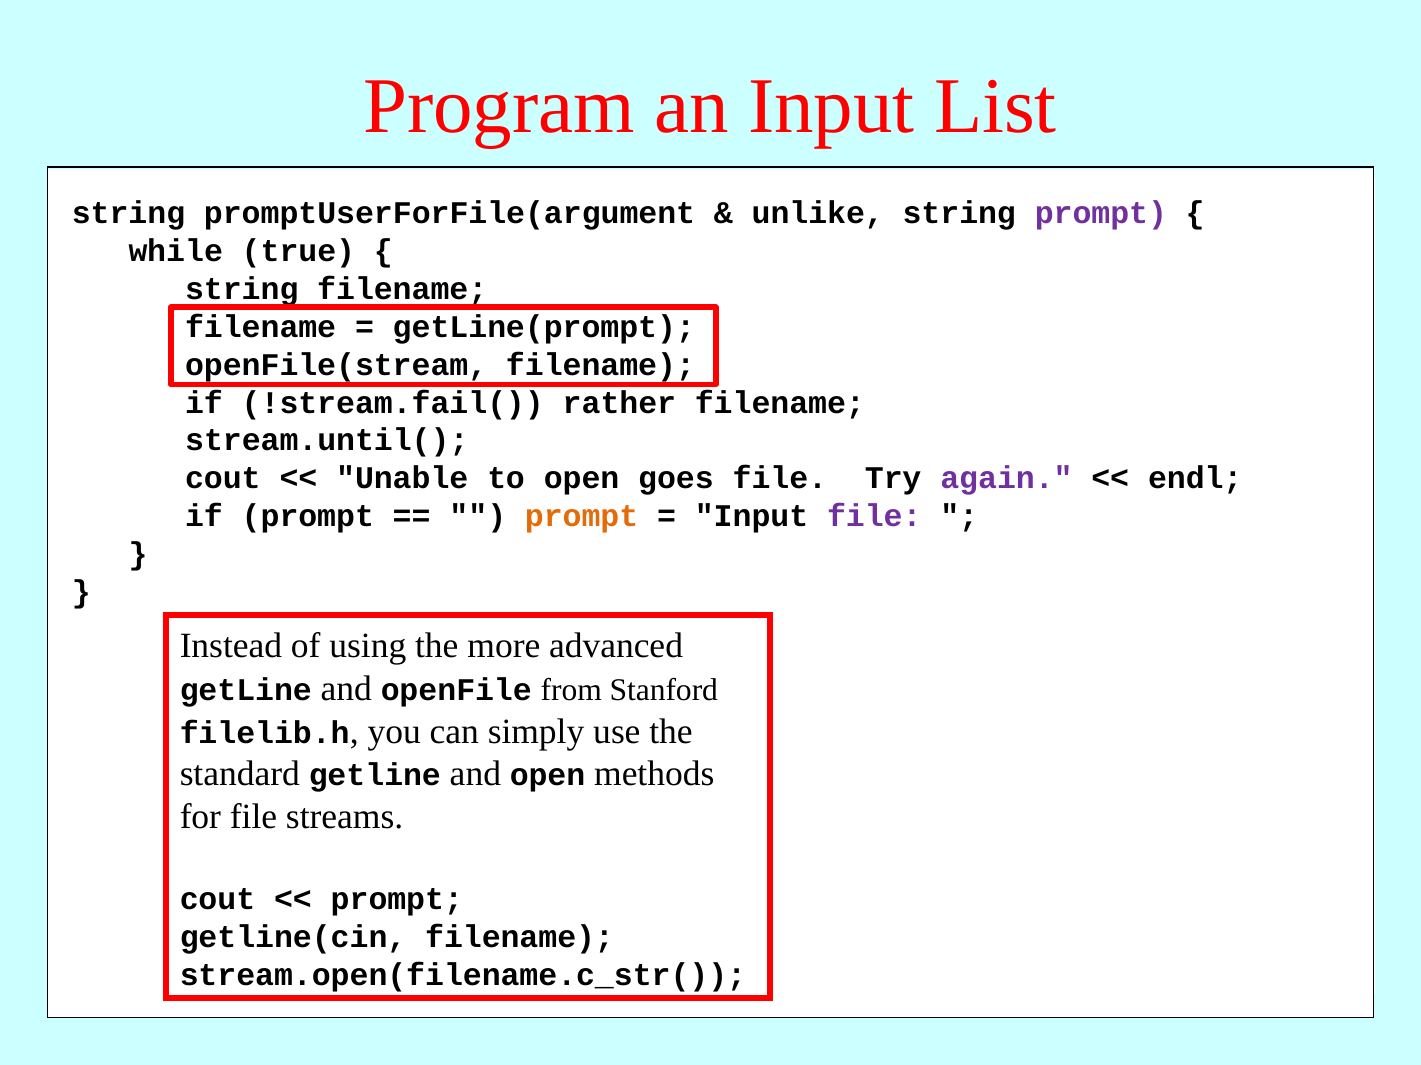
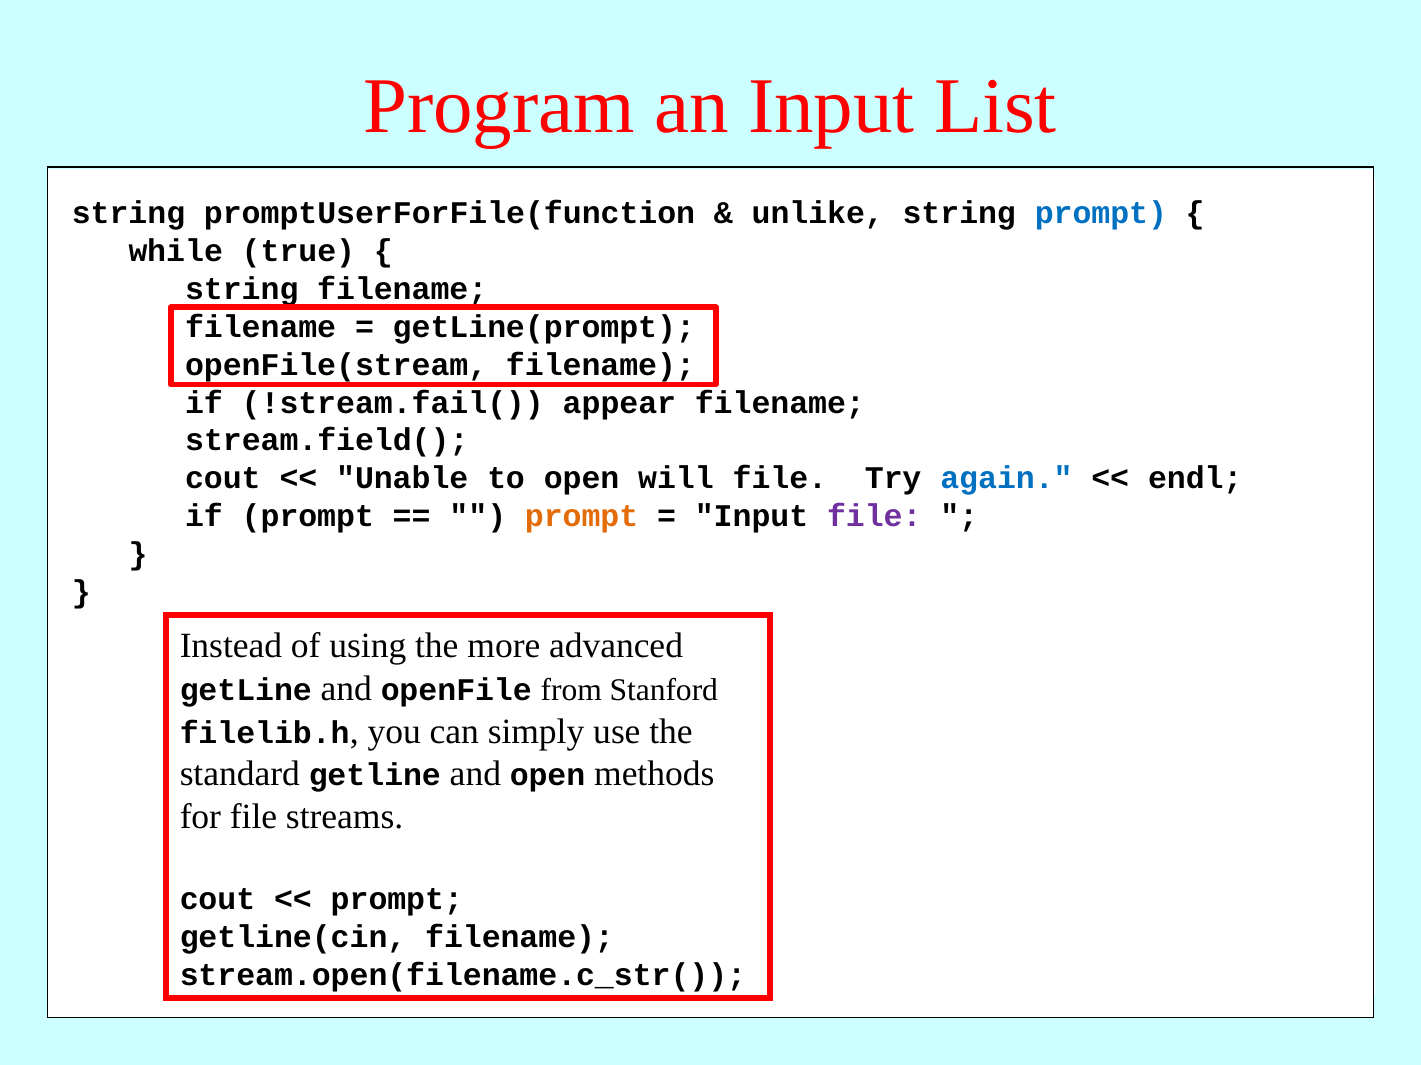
promptUserForFile(argument: promptUserForFile(argument -> promptUserForFile(function (450, 214)
prompt colour: purple -> blue (1101, 214)
rather: rather -> appear (619, 403)
stream.until(: stream.until( -> stream.field( (327, 441)
goes: goes -> will (676, 479)
again colour: purple -> blue (1006, 479)
